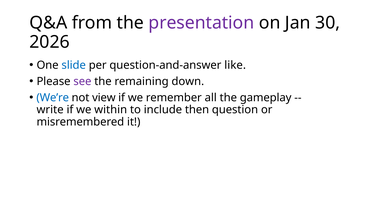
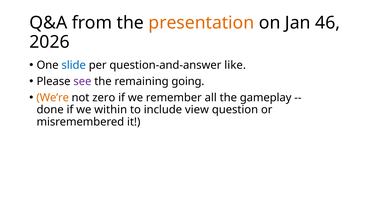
presentation colour: purple -> orange (201, 23)
30: 30 -> 46 (328, 23)
down: down -> going (188, 81)
We’re colour: blue -> orange (53, 97)
view: view -> zero (104, 97)
write: write -> done (50, 110)
then: then -> view (197, 110)
